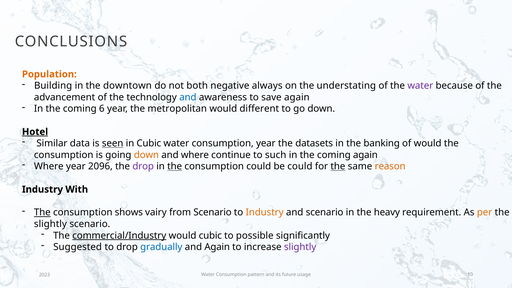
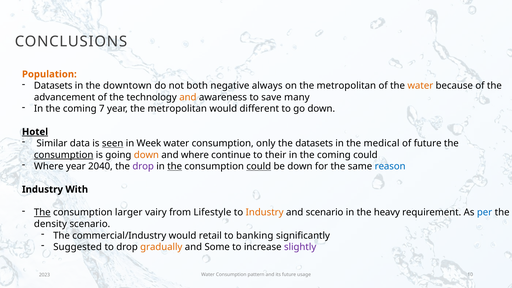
Building: Building -> Datasets (53, 86)
on the understating: understating -> metropolitan (346, 86)
water colour: purple -> orange (420, 86)
and colour: blue -> orange (188, 97)
save again: again -> many (297, 97)
6: 6 -> 7 (102, 109)
in Cubic: Cubic -> Week (149, 143)
consumption year: year -> only (266, 143)
banking: banking -> medical (382, 143)
of would: would -> future (428, 143)
consumption underline: none -> present (64, 155)
such: such -> their (276, 155)
coming again: again -> could (365, 155)
2096: 2096 -> 2040 (100, 166)
could underline: none -> present (259, 166)
be could: could -> down (300, 166)
the underline: present -> none (338, 166)
reason colour: orange -> blue (390, 166)
shows: shows -> larger (129, 212)
from Scenario: Scenario -> Lifestyle (212, 212)
per colour: orange -> blue (485, 212)
slightly: slightly -> density (50, 224)
commercial/Industry underline: present -> none (119, 235)
would cubic: cubic -> retail (210, 235)
possible: possible -> banking (255, 235)
gradually colour: blue -> orange (161, 247)
and Again: Again -> Some (217, 247)
